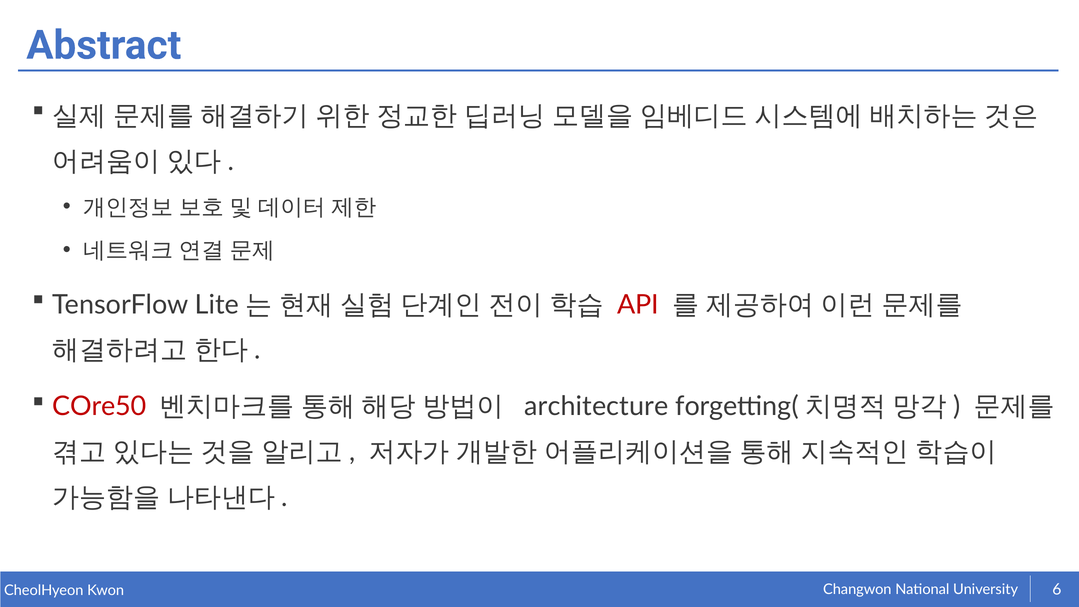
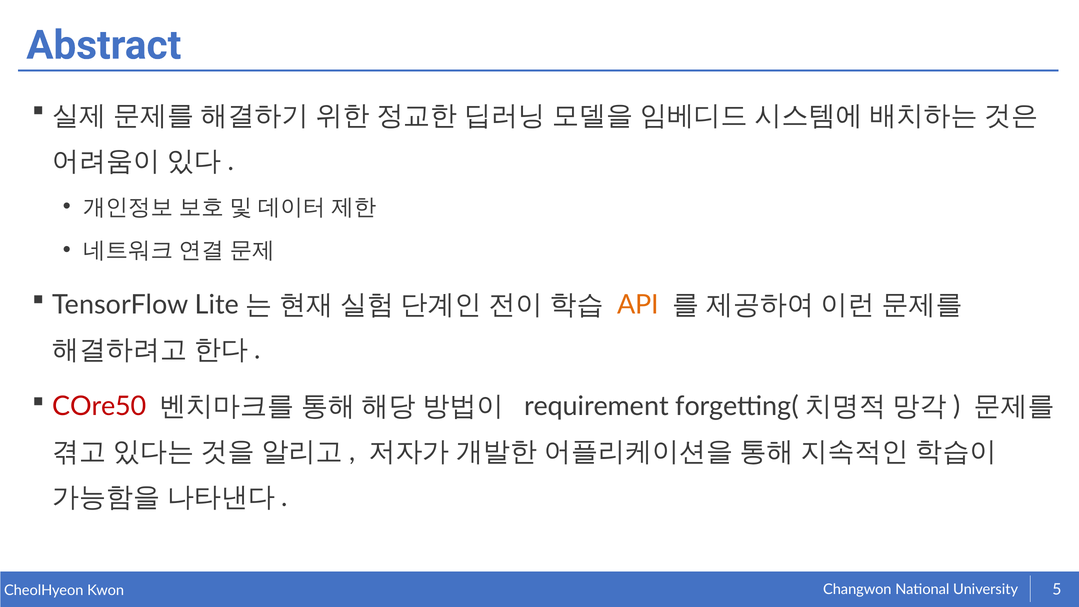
API colour: red -> orange (638, 305)
architecture: architecture -> requirement (596, 407)
6: 6 -> 5 (1057, 589)
